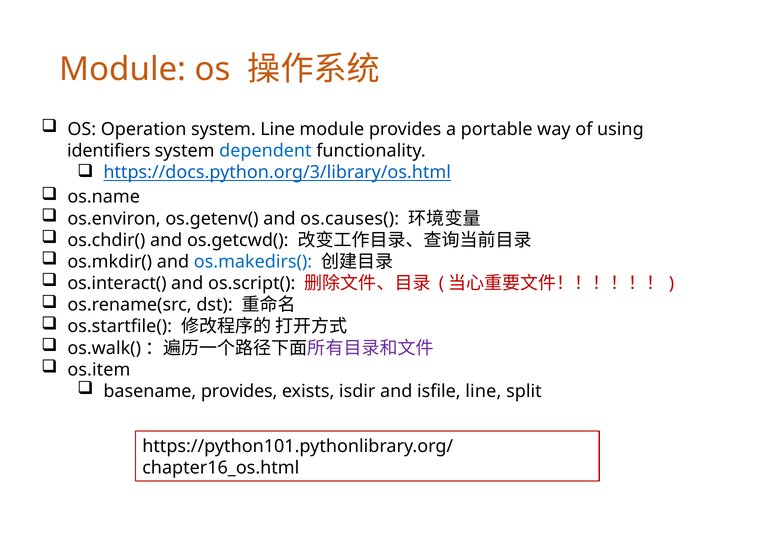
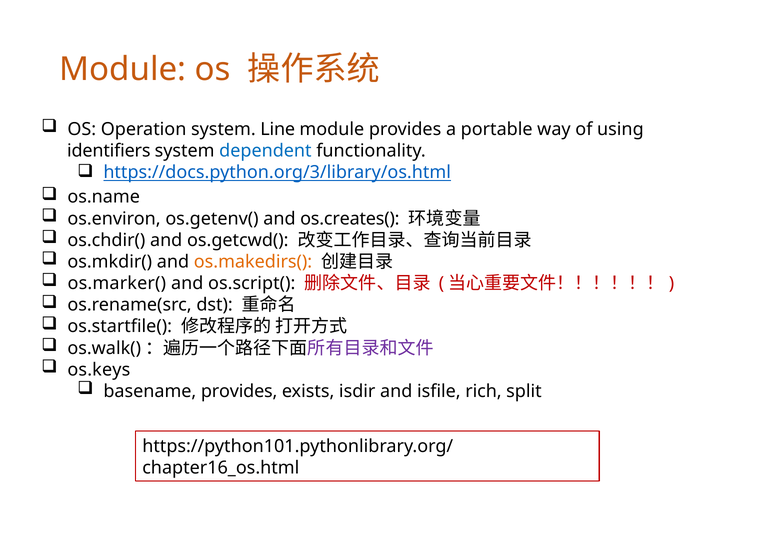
os.causes(: os.causes( -> os.creates( (350, 219)
os.makedirs( colour: blue -> orange (253, 262)
os.interact(: os.interact( -> os.marker( (117, 284)
os.item: os.item -> os.keys (99, 370)
isfile line: line -> rich (483, 392)
